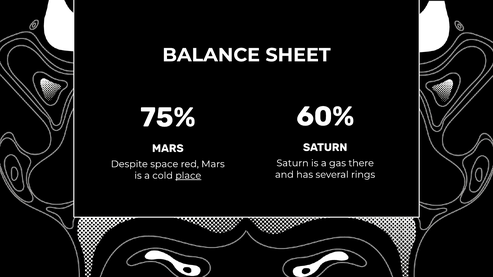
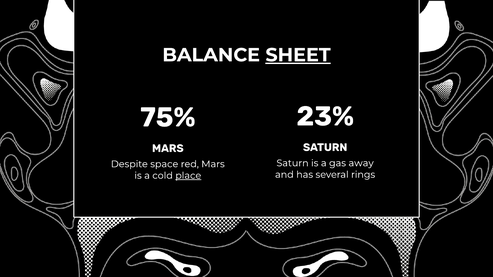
SHEET underline: none -> present (298, 55)
60%: 60% -> 23% (325, 117)
there: there -> away (361, 163)
